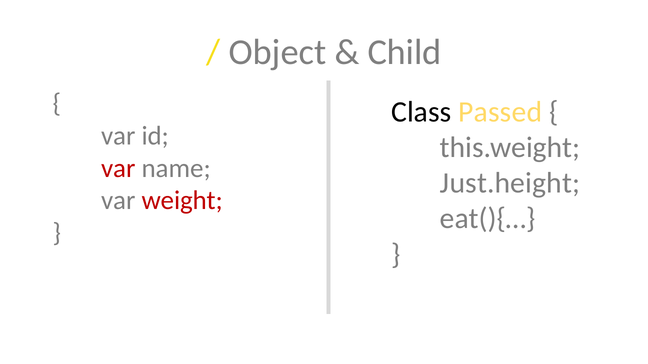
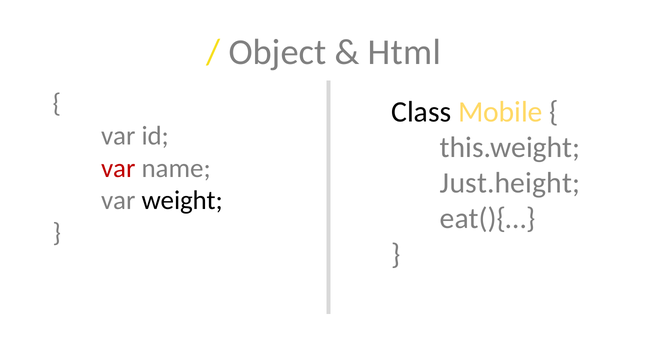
Child: Child -> Html (404, 52)
Passed: Passed -> Mobile (500, 112)
weight colour: red -> black (182, 201)
